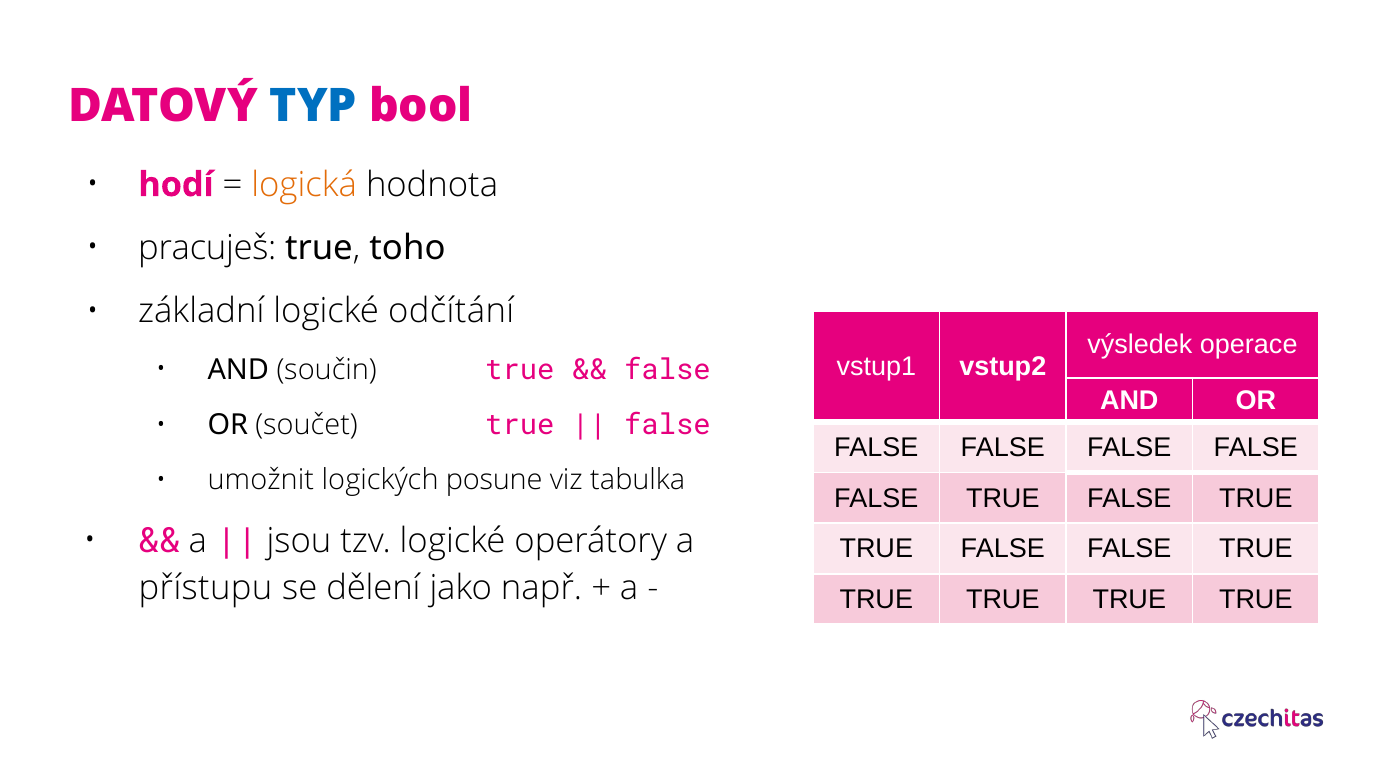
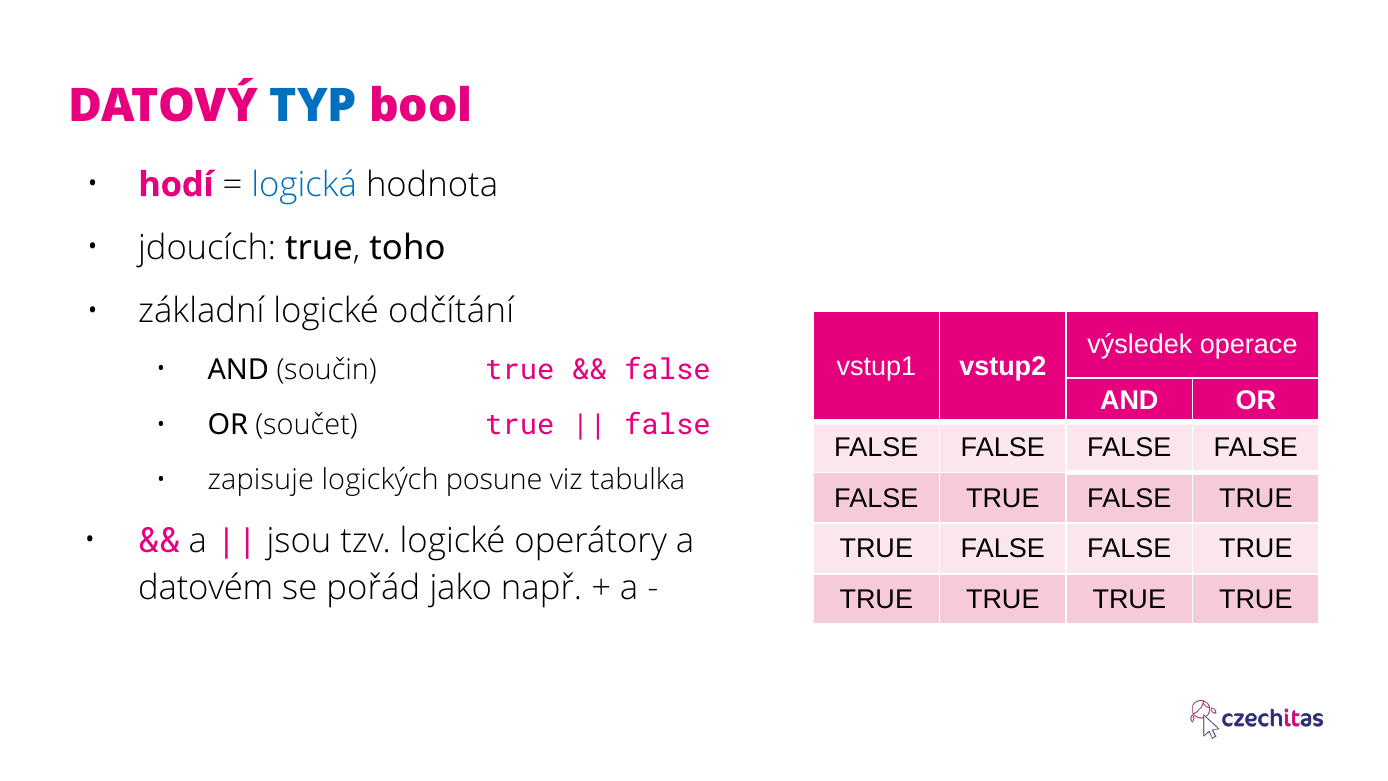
logická colour: orange -> blue (304, 185)
pracuješ: pracuješ -> jdoucích (207, 248)
umožnit: umožnit -> zapisuje (261, 480)
přístupu: přístupu -> datovém (206, 588)
dělení: dělení -> pořád (373, 588)
